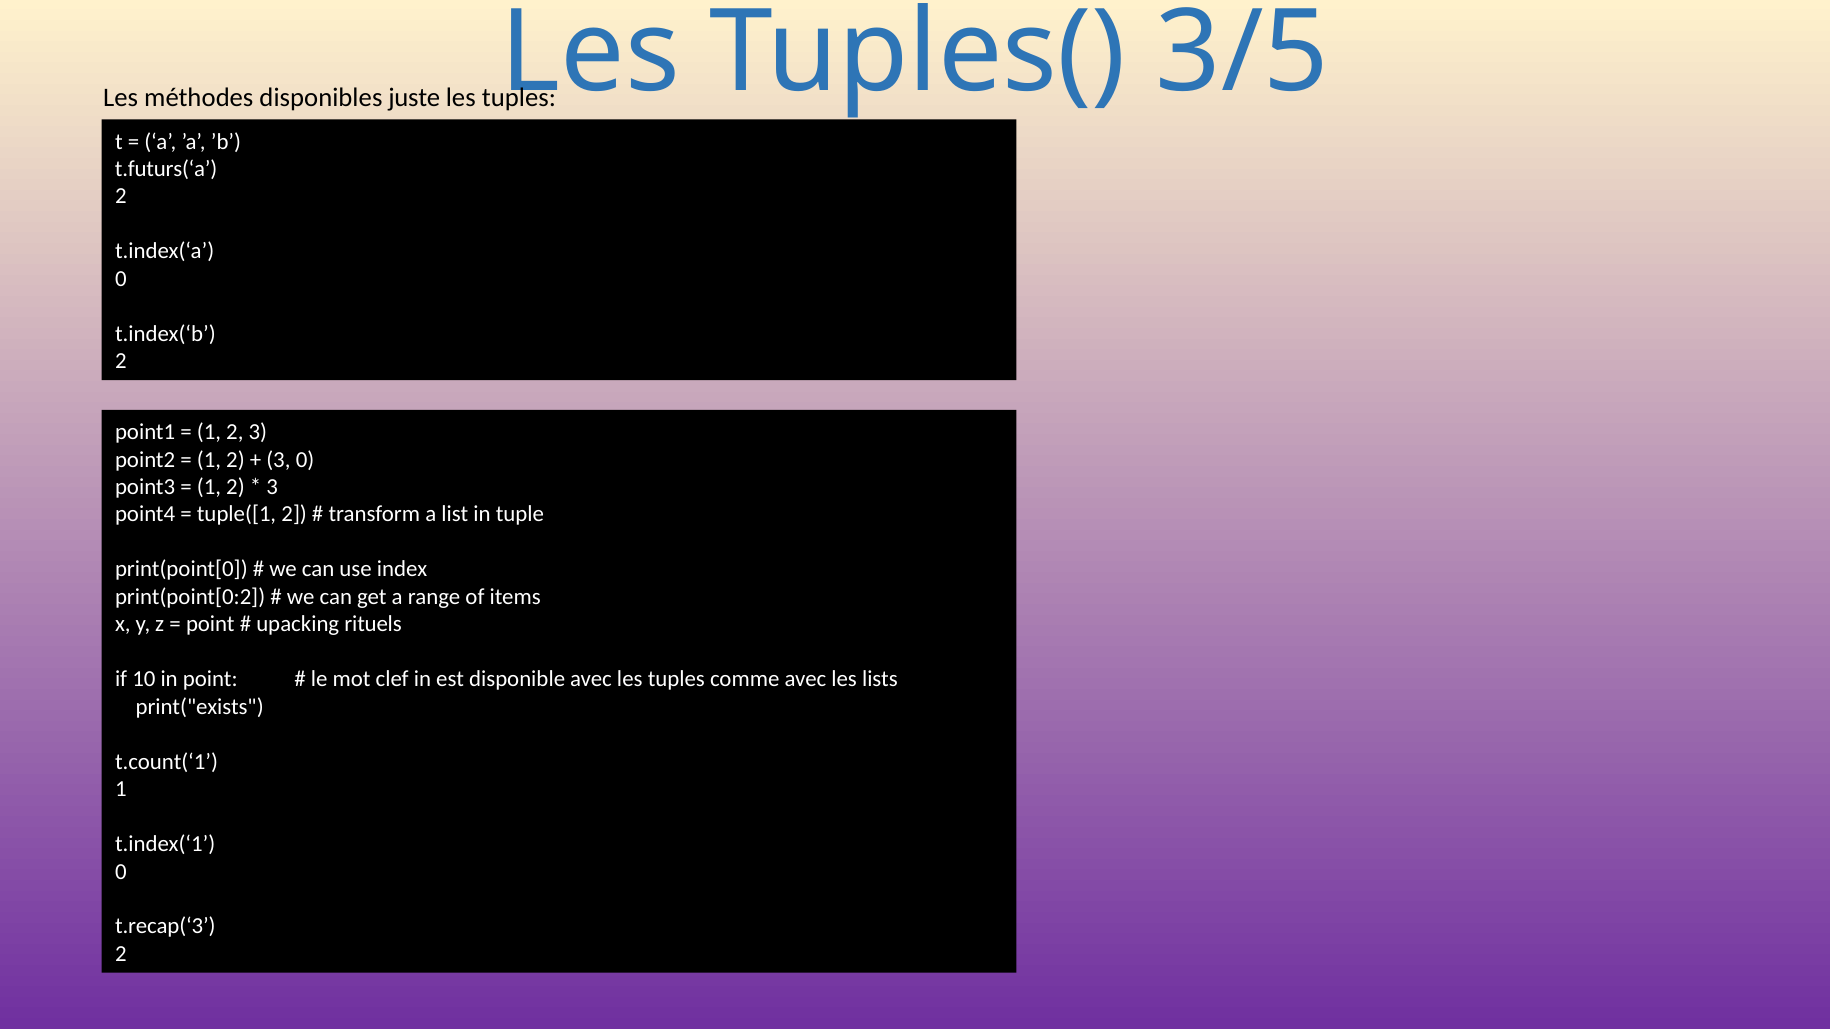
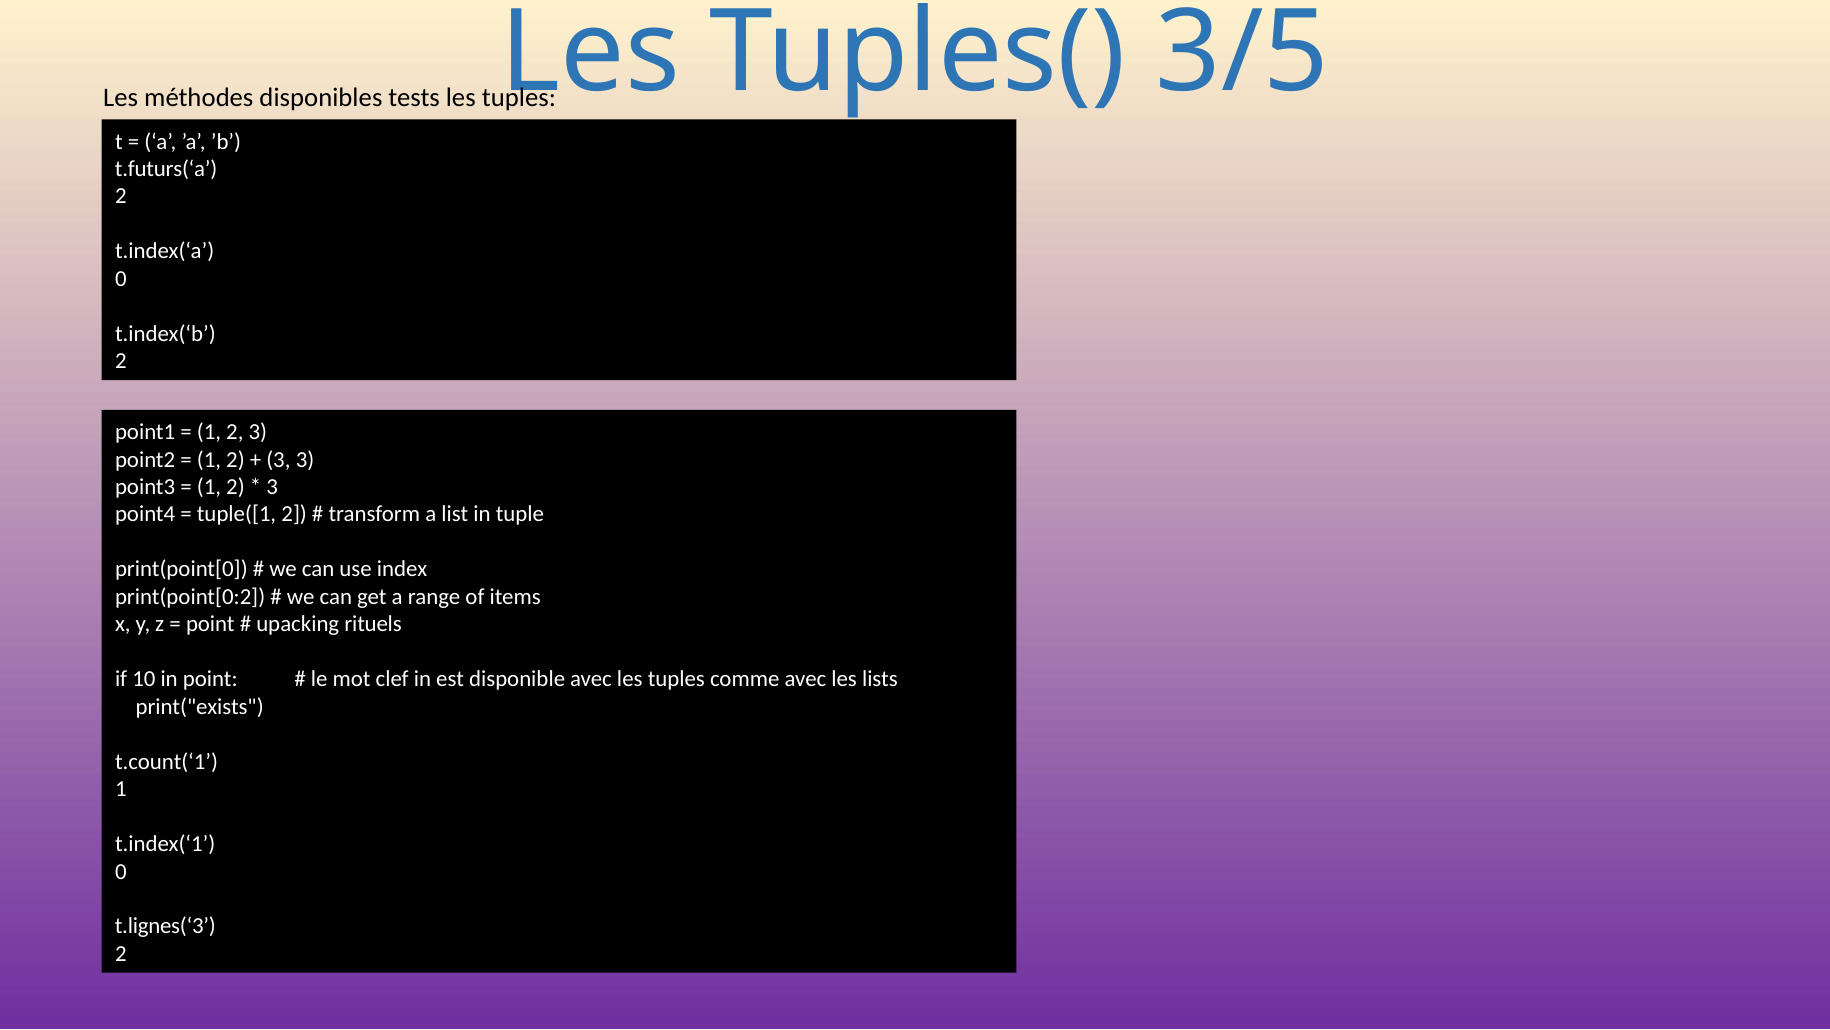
juste: juste -> tests (414, 98)
3 0: 0 -> 3 (305, 459)
t.recap(‘3: t.recap(‘3 -> t.lignes(‘3 (165, 926)
